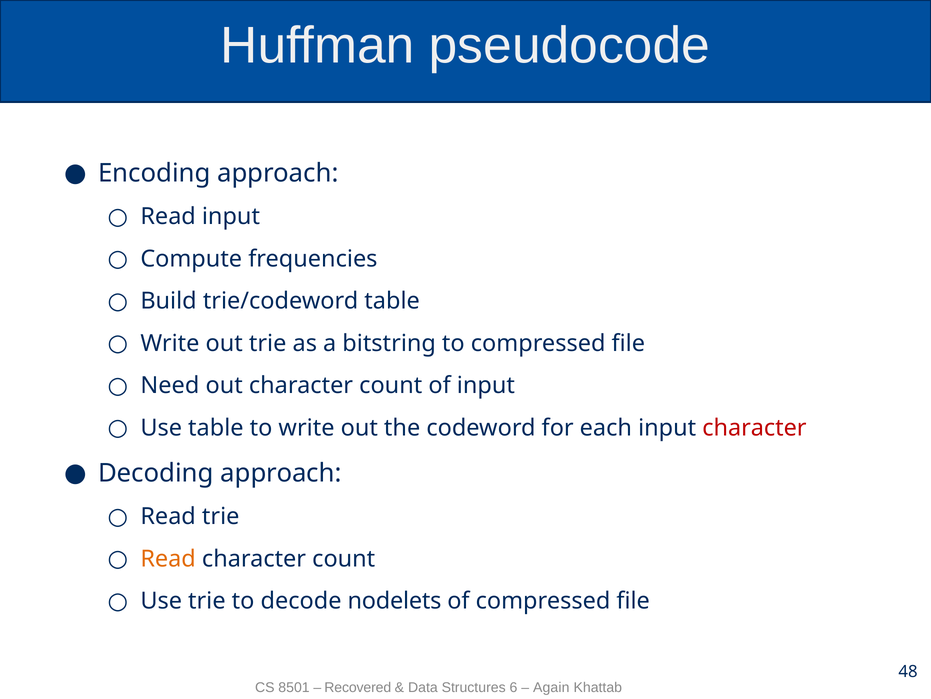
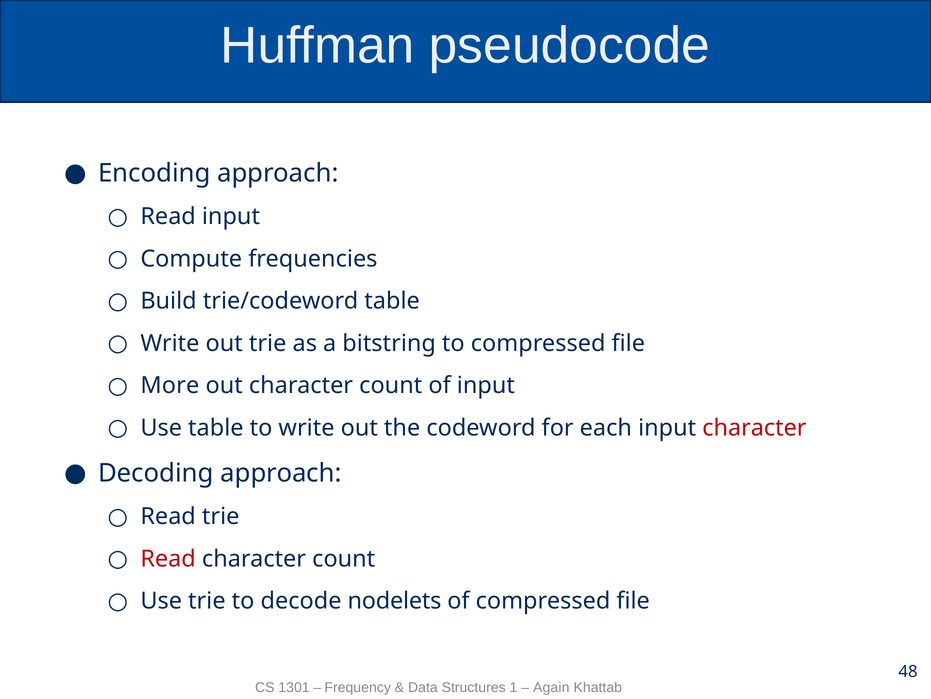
Need: Need -> More (170, 386)
Read colour: orange -> red (168, 559)
8501: 8501 -> 1301 (294, 687)
Recovered: Recovered -> Frequency (358, 687)
6: 6 -> 1 (513, 687)
